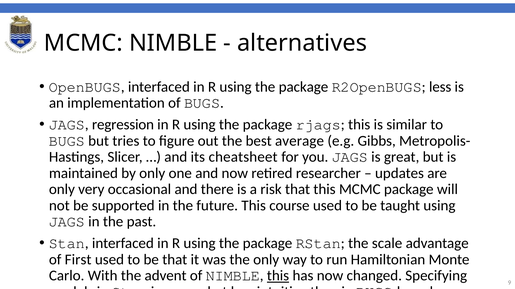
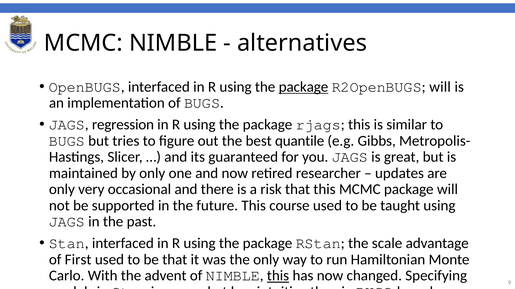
package underline: none -> present (303, 87)
R2OpenBUGS less: less -> will (440, 87)
average: average -> quantile (300, 141)
cheatsheet: cheatsheet -> guaranteed (243, 157)
